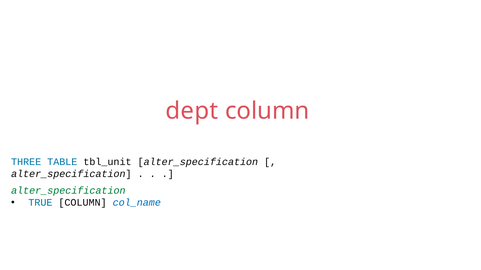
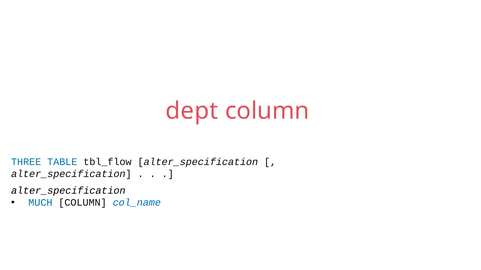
tbl_unit: tbl_unit -> tbl_flow (107, 162)
alter_specification colour: green -> black (68, 191)
TRUE: TRUE -> MUCH (40, 203)
